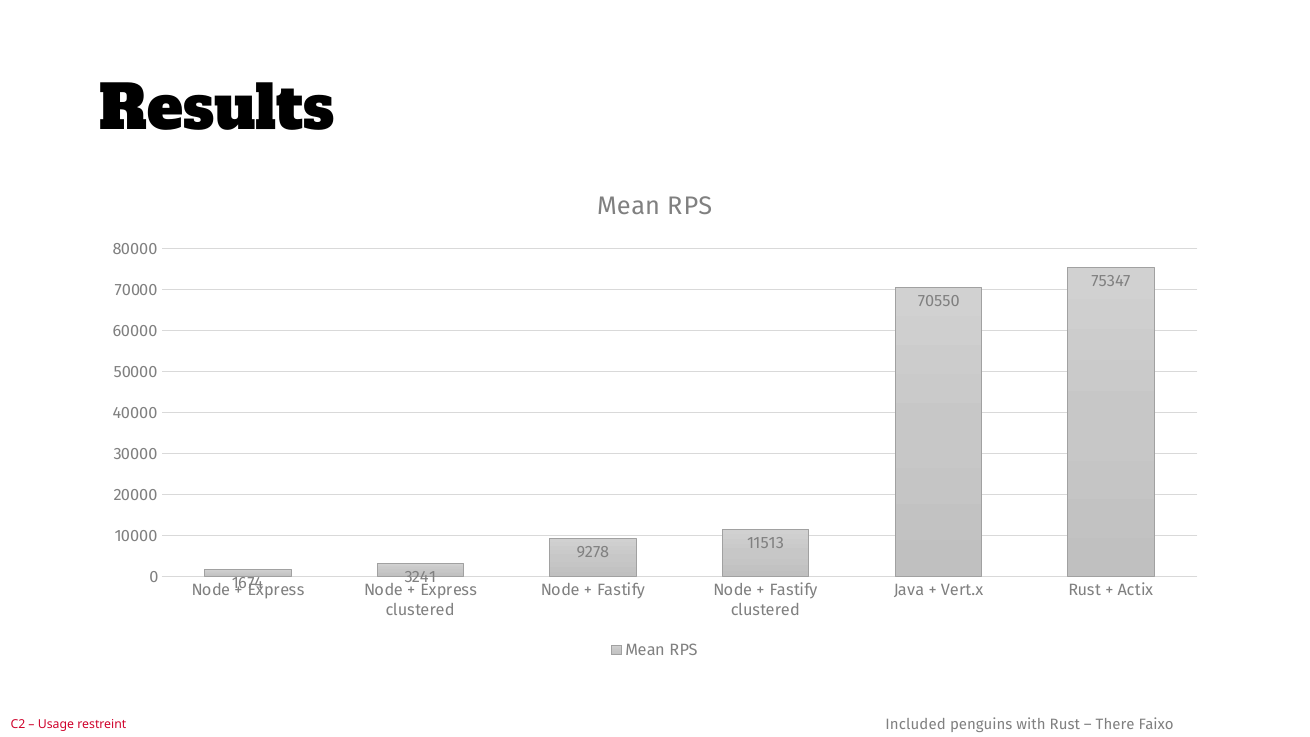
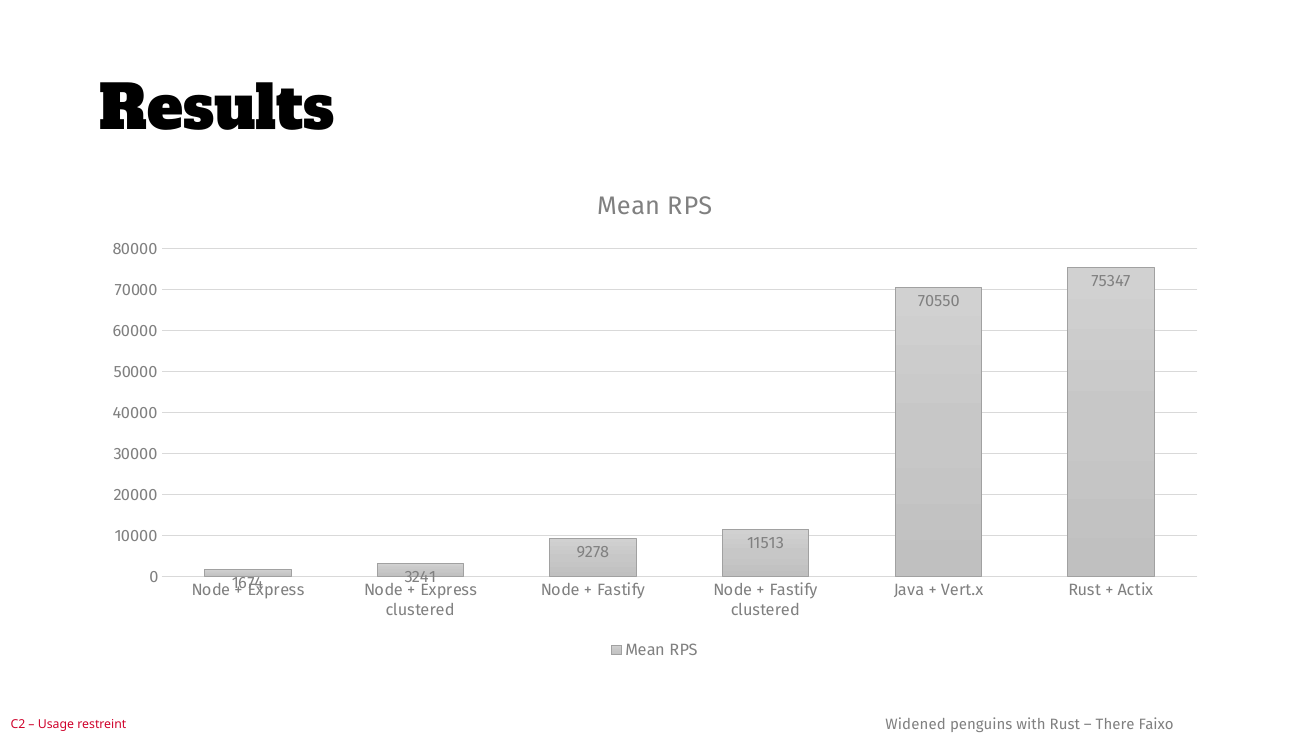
Included: Included -> Widened (916, 725)
